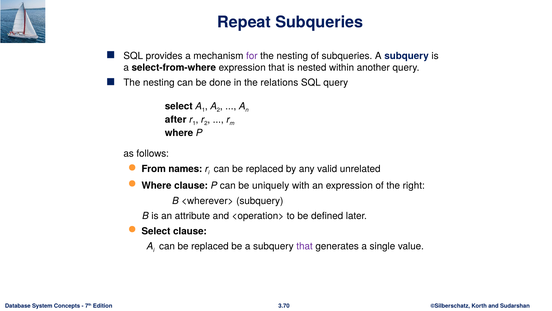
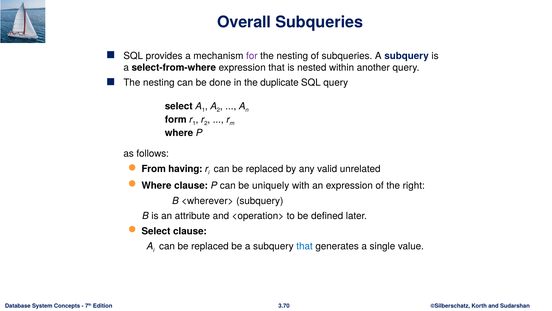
Repeat: Repeat -> Overall (244, 22)
relations: relations -> duplicate (279, 83)
after: after -> form (176, 119)
names: names -> having (185, 169)
that colour: purple -> blue (305, 246)
